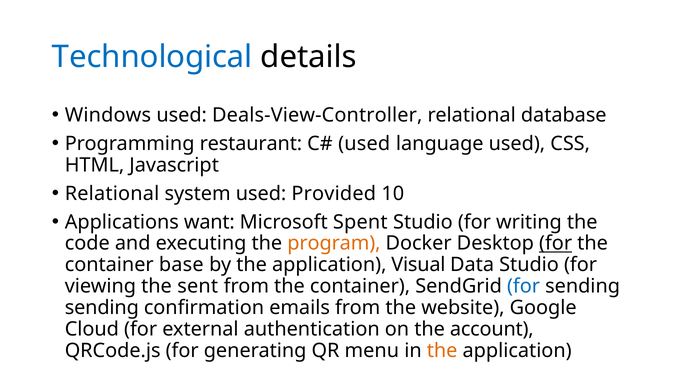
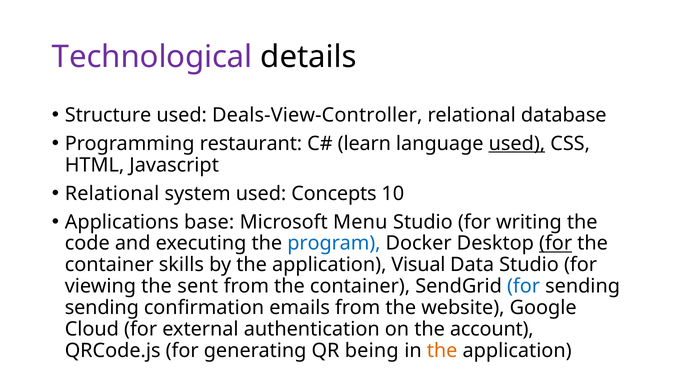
Technological colour: blue -> purple (152, 57)
Windows: Windows -> Structure (108, 115)
used: used -> learn (364, 144)
used underline: none -> present (517, 144)
Provided: Provided -> Concepts (334, 194)
want: want -> base (209, 222)
Spent: Spent -> Menu (360, 222)
program colour: orange -> blue (334, 244)
base: base -> skills (181, 265)
menu: menu -> being (372, 351)
